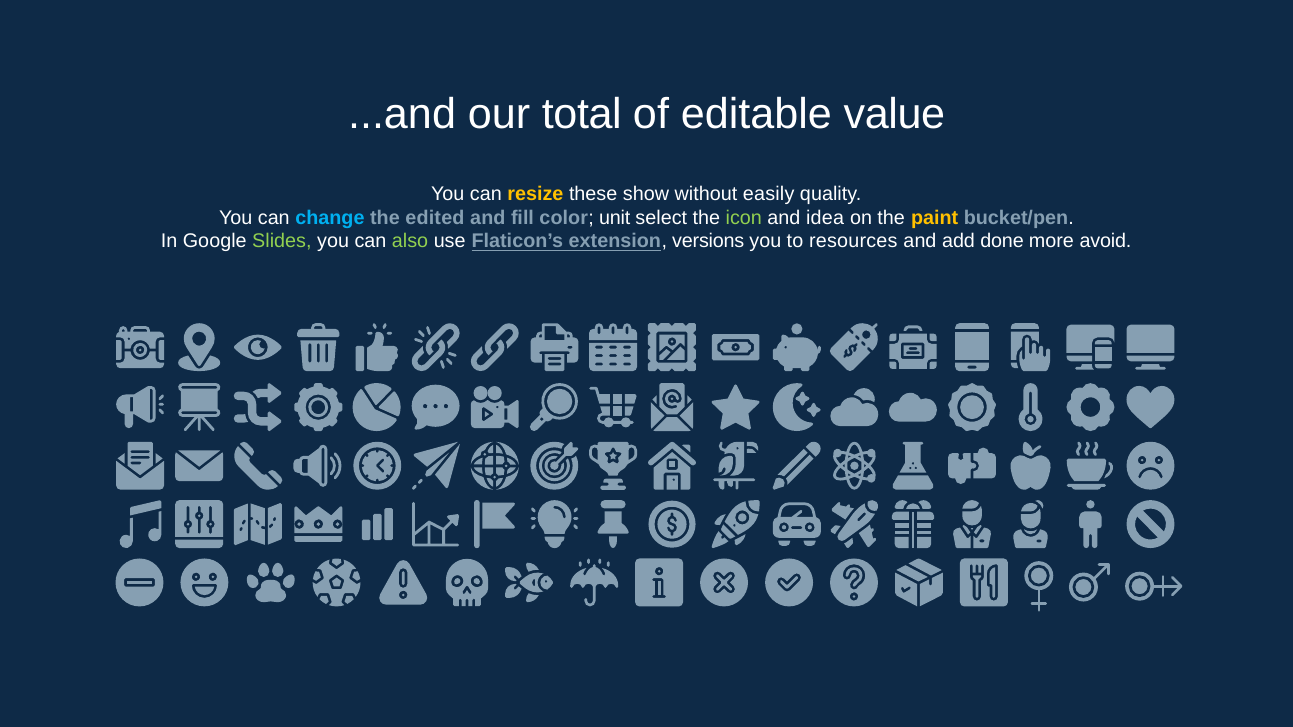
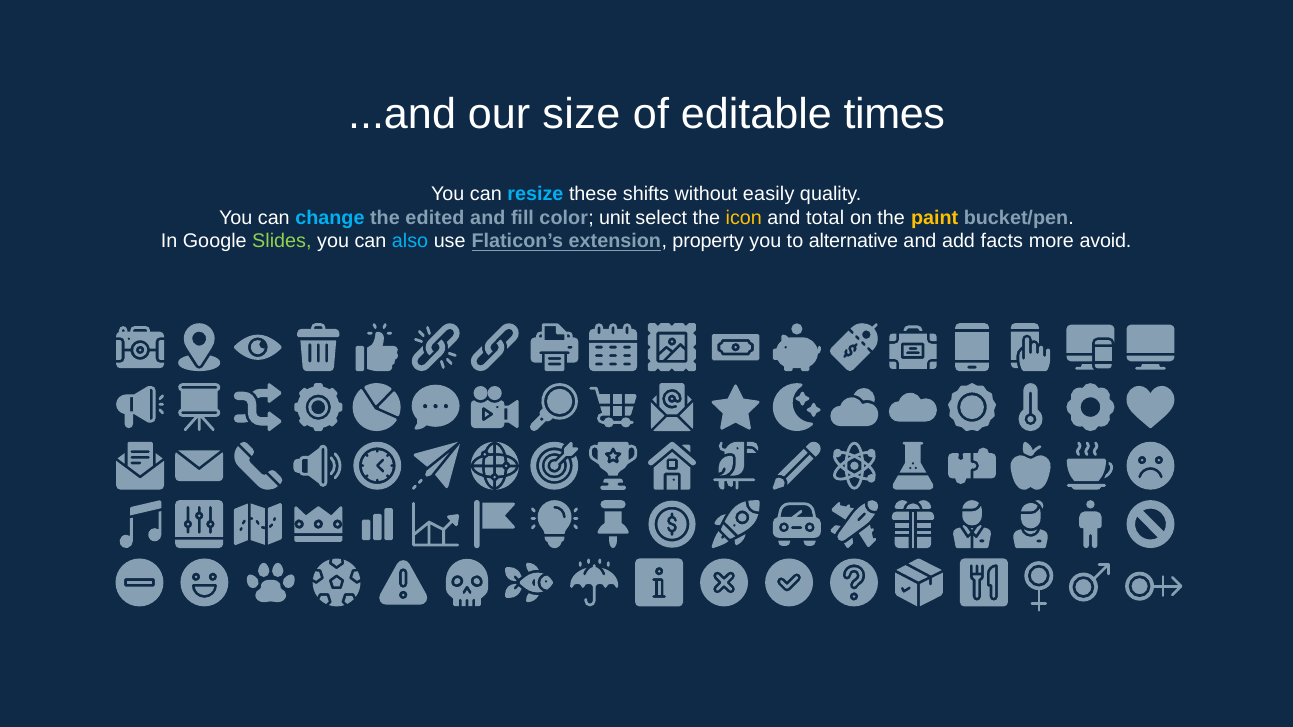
total: total -> size (581, 114)
value: value -> times (894, 114)
resize colour: yellow -> light blue (535, 194)
show: show -> shifts (646, 194)
icon colour: light green -> yellow (744, 218)
idea: idea -> total (825, 218)
also colour: light green -> light blue (410, 242)
versions: versions -> property (708, 242)
resources: resources -> alternative (854, 242)
done: done -> facts (1002, 242)
